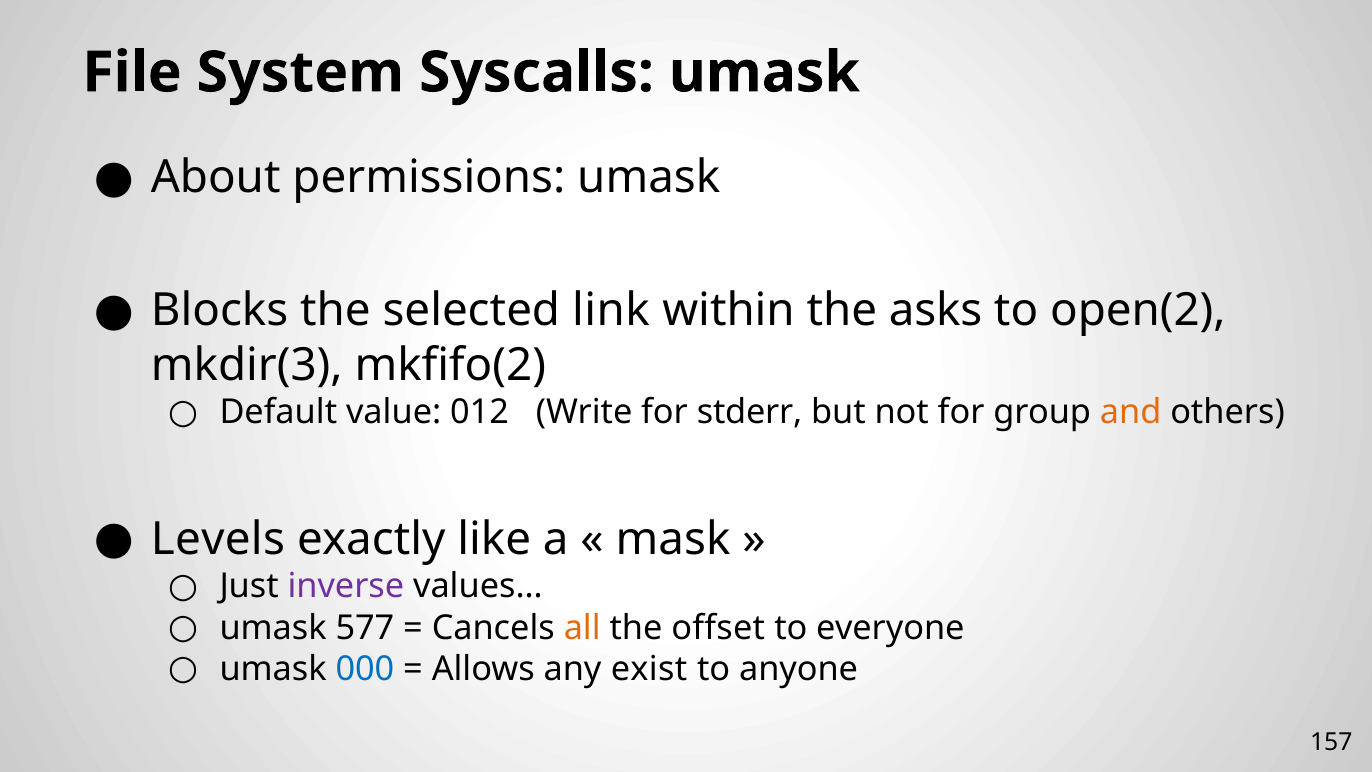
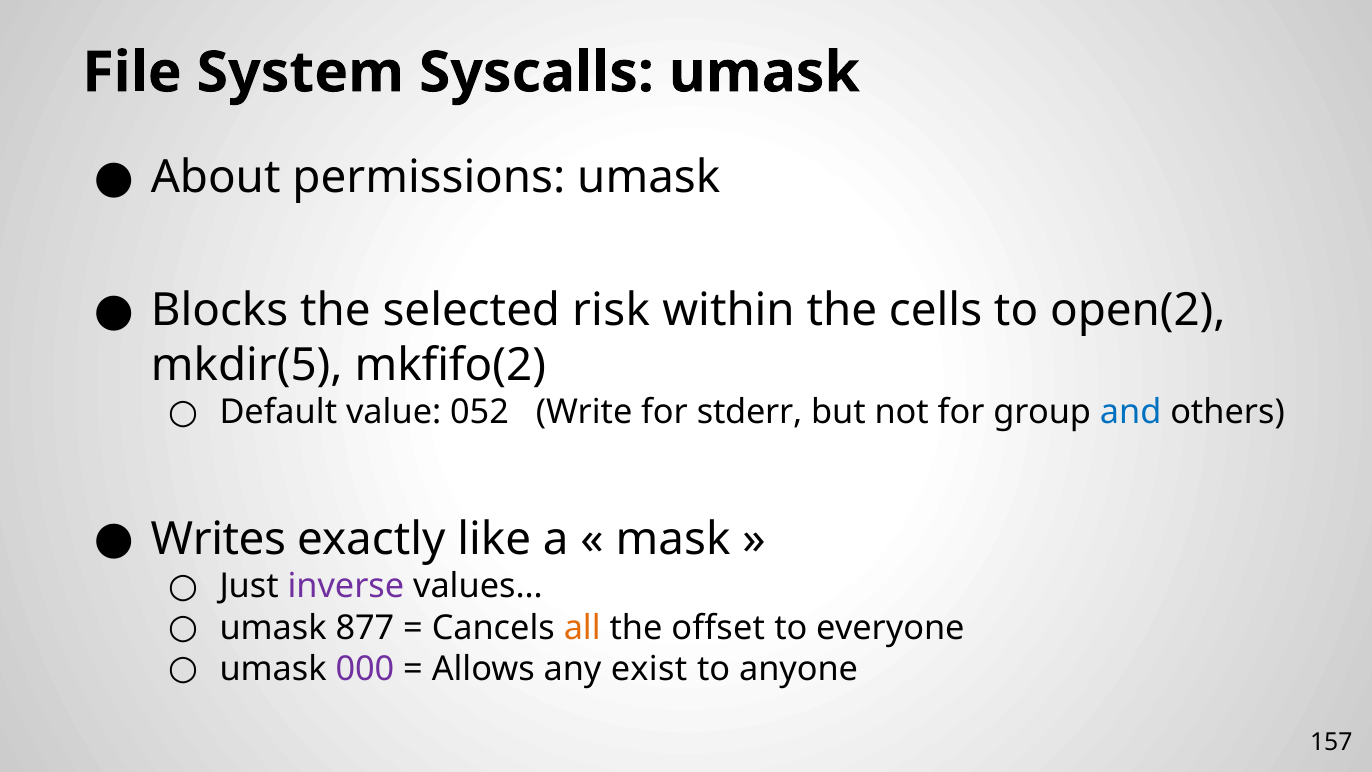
link: link -> risk (611, 310)
asks: asks -> cells (936, 310)
mkdir(3: mkdir(3 -> mkdir(5 (247, 365)
012: 012 -> 052 (480, 413)
and colour: orange -> blue (1131, 413)
Levels: Levels -> Writes (218, 539)
577: 577 -> 877 (365, 628)
000 colour: blue -> purple (365, 669)
